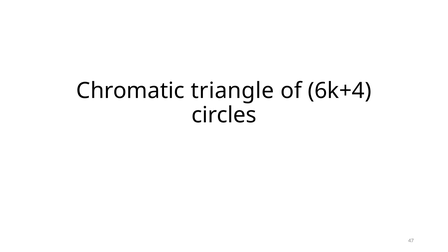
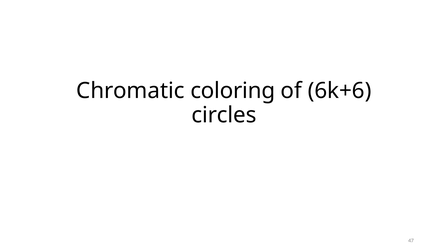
triangle: triangle -> coloring (233, 91)
6k+4: 6k+4 -> 6k+6 (340, 91)
